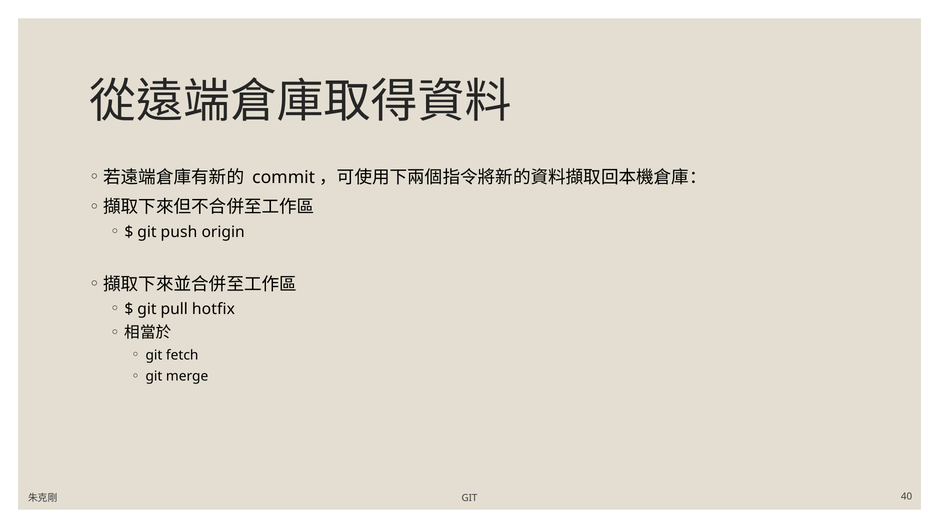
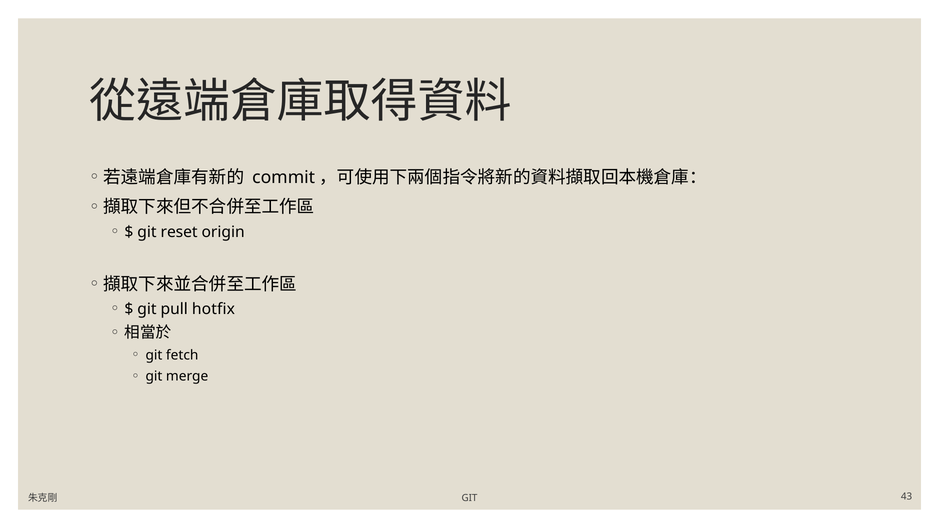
push: push -> reset (179, 232)
40: 40 -> 43 (907, 497)
